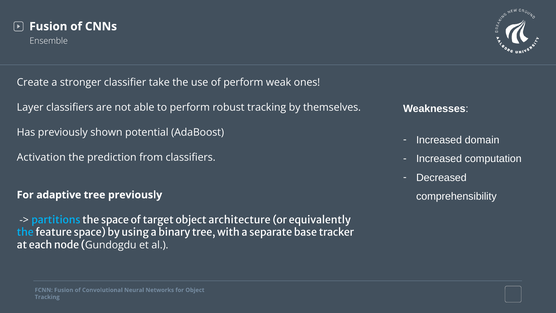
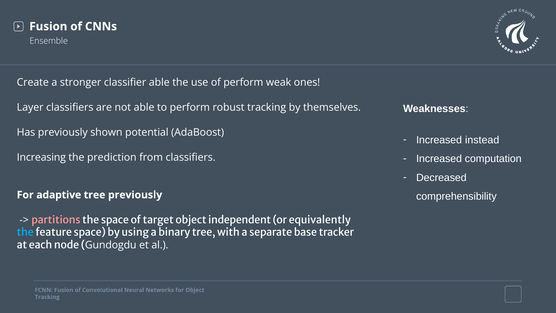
classifier take: take -> able (159, 82)
domain: domain -> instead (482, 140)
Activation: Activation -> Increasing (41, 157)
partitions colour: light blue -> pink (56, 220)
architecture: architecture -> independent (240, 220)
